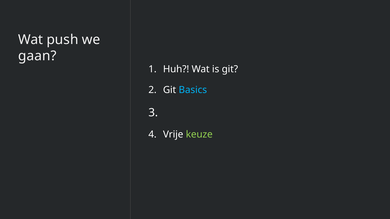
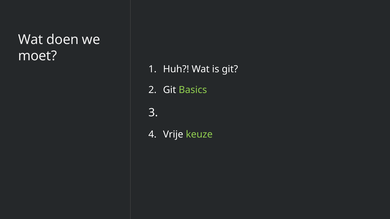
push: push -> doen (63, 40)
gaan: gaan -> moet (38, 56)
Basics colour: light blue -> light green (193, 90)
